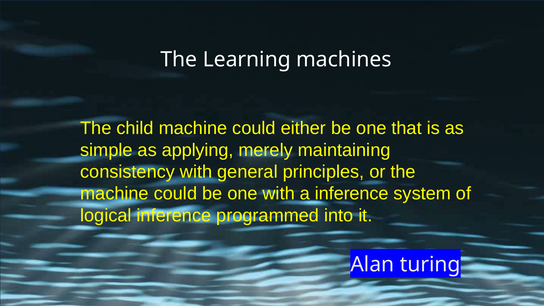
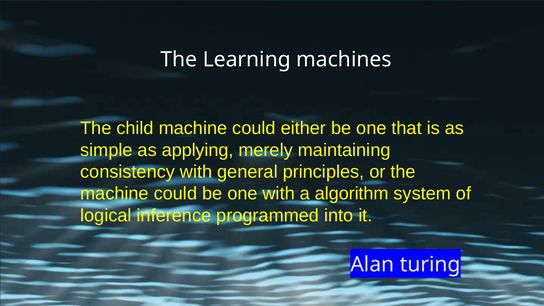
a inference: inference -> algorithm (352, 194)
